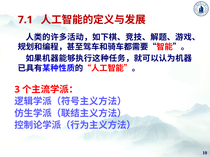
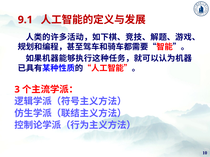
7.1: 7.1 -> 9.1 (25, 20)
